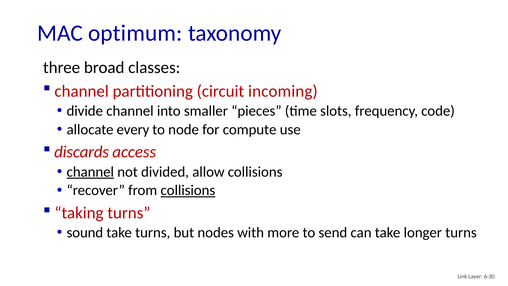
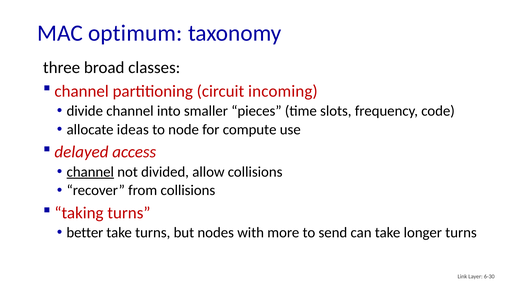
every: every -> ideas (133, 129)
discards: discards -> delayed (81, 152)
collisions underline: present -> none (188, 190)
sound: sound -> better (85, 232)
